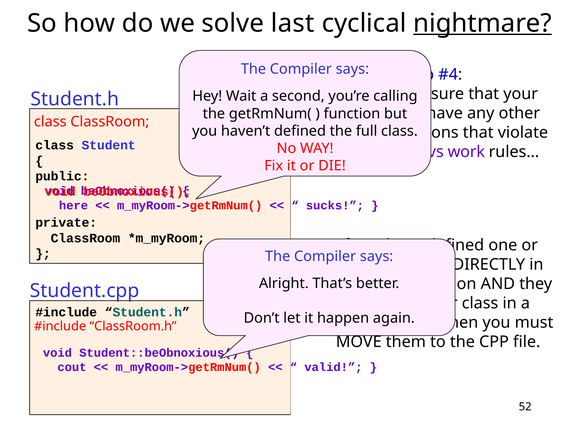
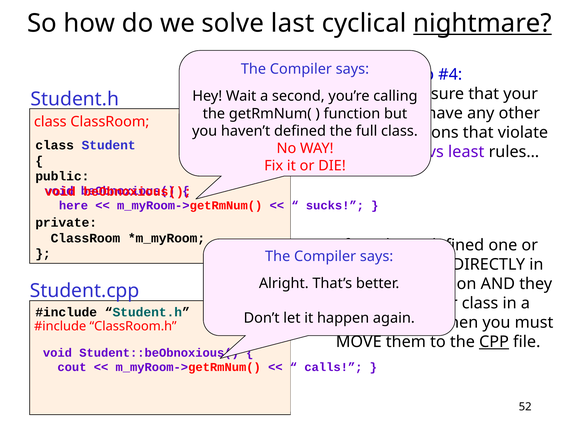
work: work -> least (466, 152)
CPP underline: none -> present (494, 343)
valid: valid -> calls (333, 368)
